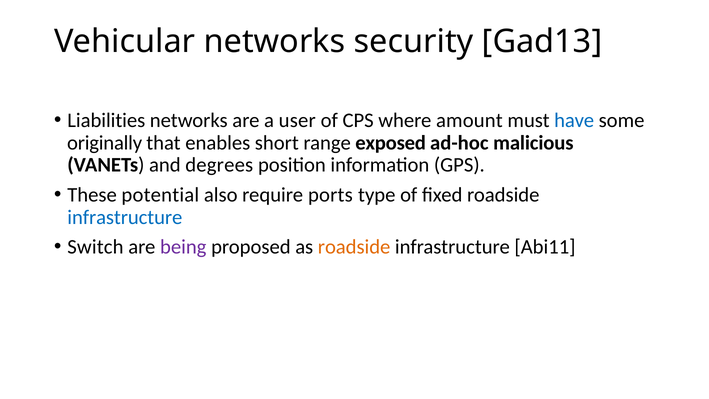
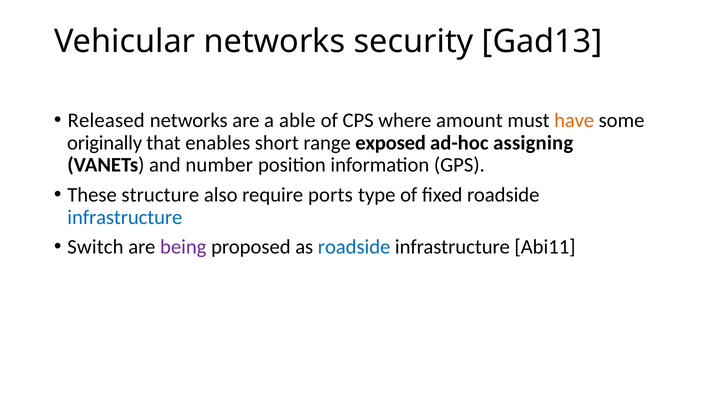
Liabilities: Liabilities -> Released (106, 120)
user: user -> able (297, 120)
have colour: blue -> orange (574, 120)
malicious: malicious -> assigning (533, 143)
degrees: degrees -> number (219, 165)
potential: potential -> structure (160, 195)
roadside colour: orange -> blue (354, 247)
